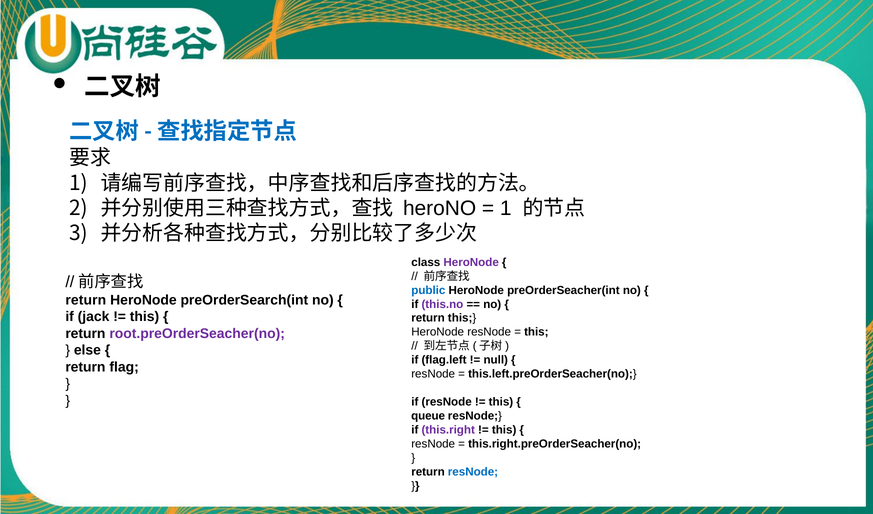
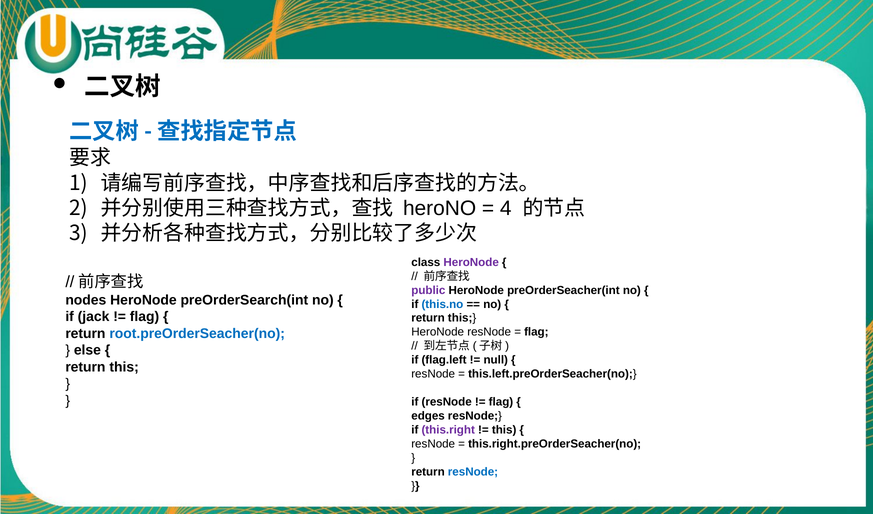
1: 1 -> 4 (506, 208)
public colour: blue -> purple (428, 290)
return: return -> nodes (86, 300)
this.no colour: purple -> blue (442, 304)
this: this -> flag (145, 317)
this: this -> flag (536, 332)
root.preOrderSeacher(no colour: purple -> blue (197, 333)
flag: flag -> this (124, 367)
this: this -> flag (501, 402)
queue: queue -> edges (428, 416)
